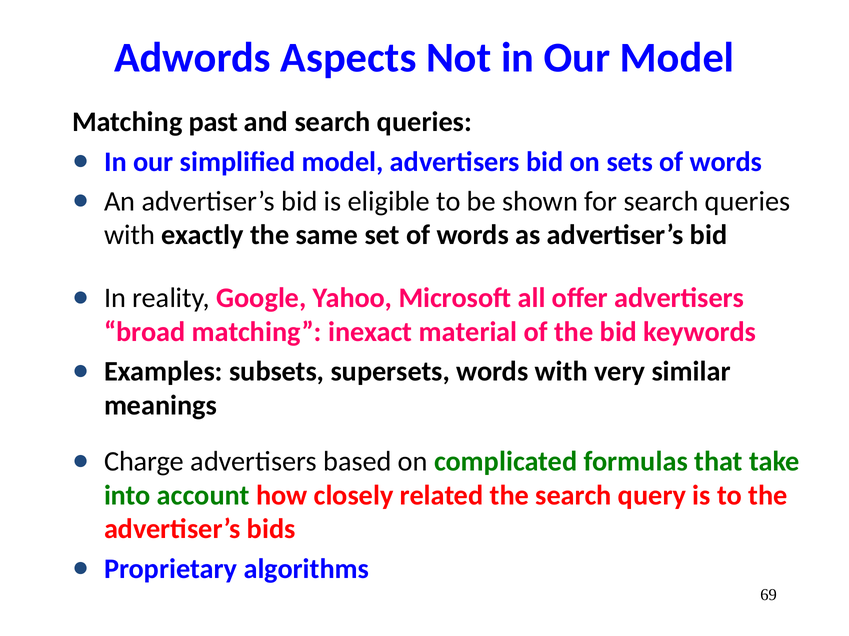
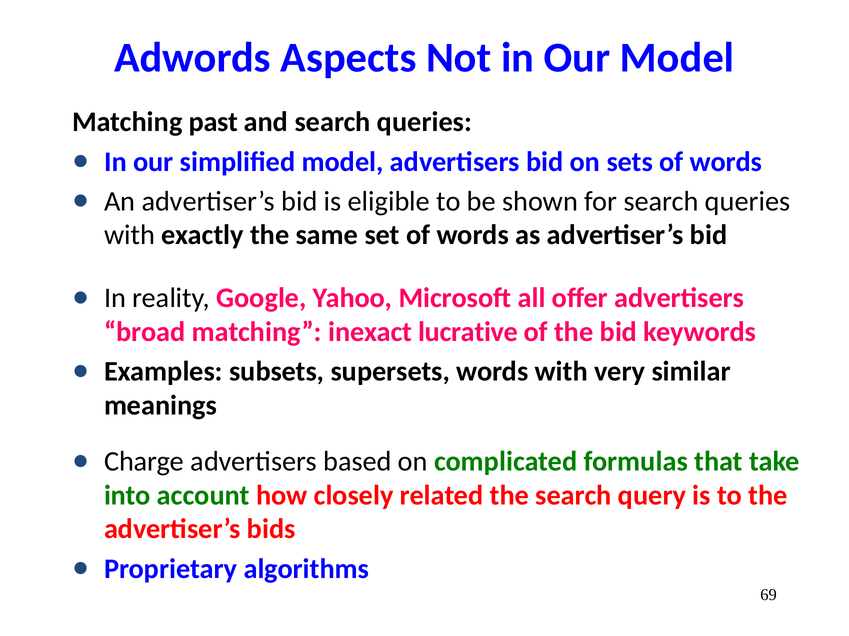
material: material -> lucrative (468, 332)
